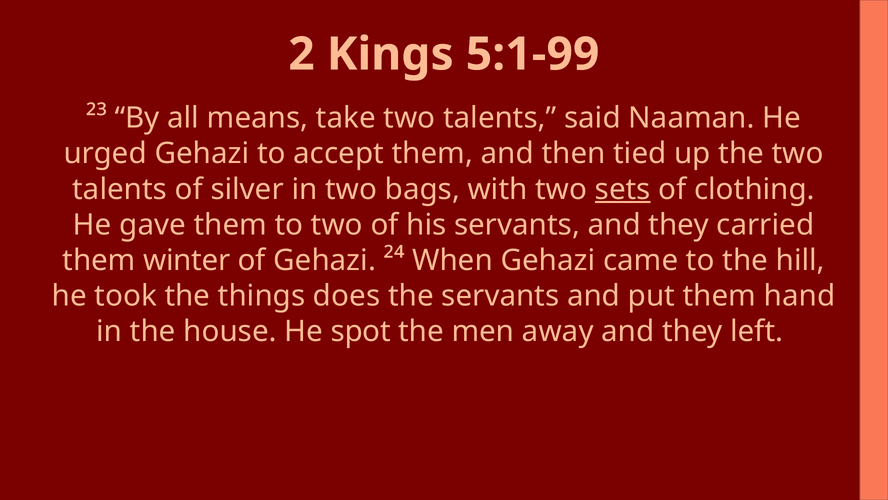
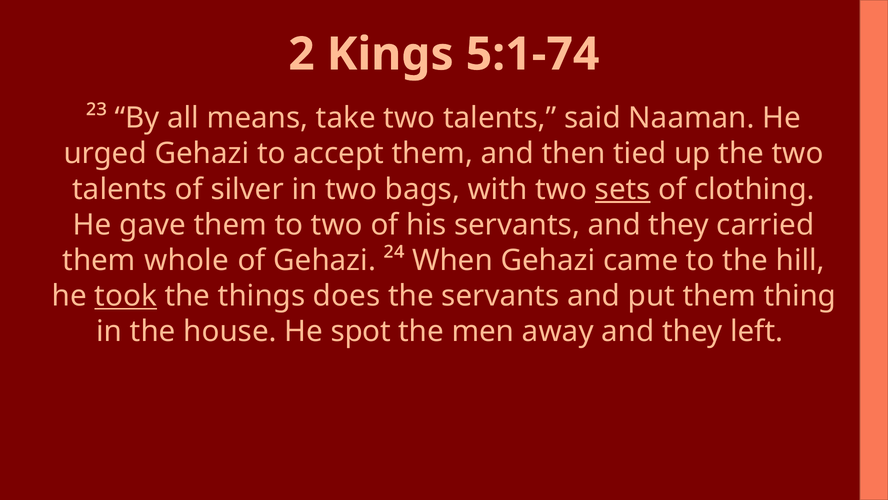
5:1-99: 5:1-99 -> 5:1-74 (533, 54)
winter: winter -> whole (186, 260)
took underline: none -> present (126, 296)
hand: hand -> thing (800, 296)
